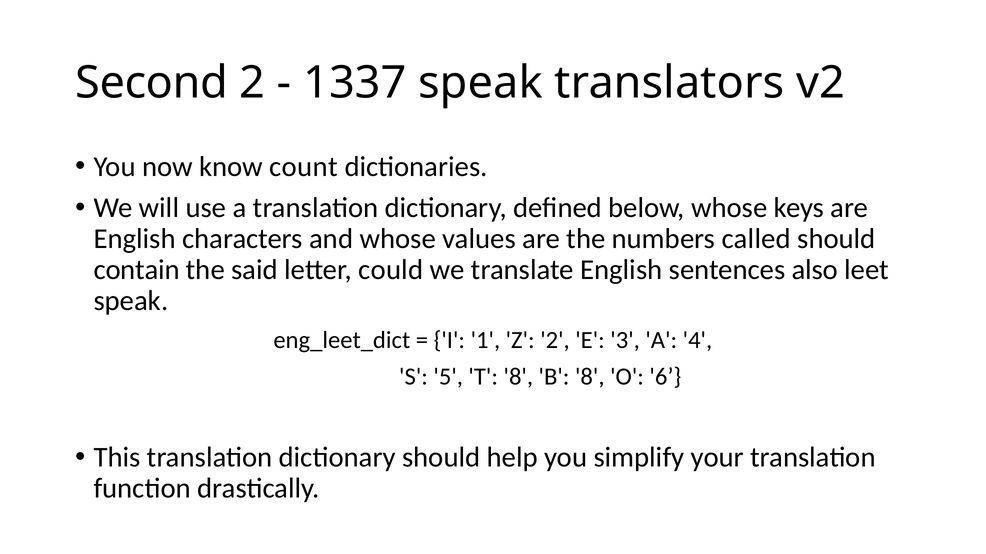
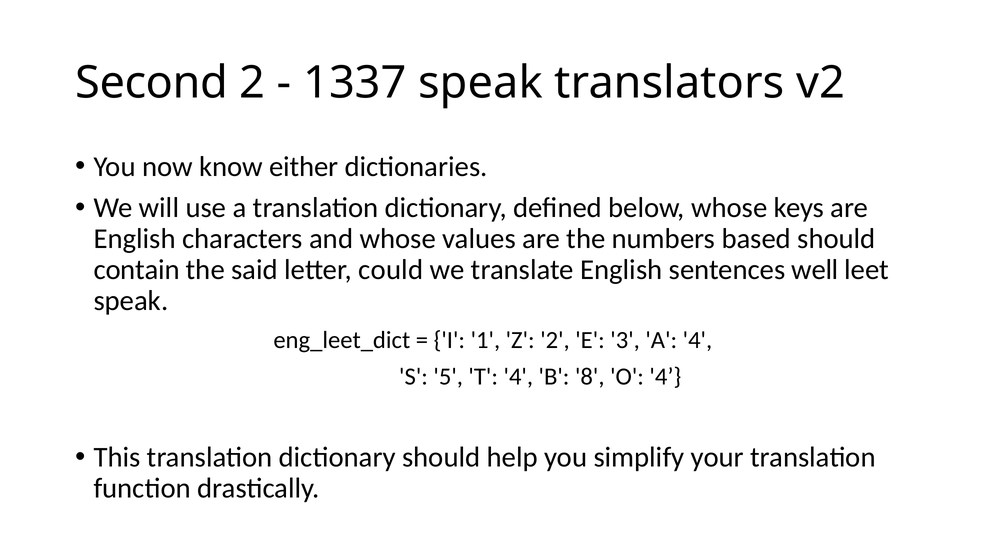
count: count -> either (304, 167)
called: called -> based (756, 239)
also: also -> well (815, 270)
T 8: 8 -> 4 (518, 377)
O 6: 6 -> 4 (665, 377)
